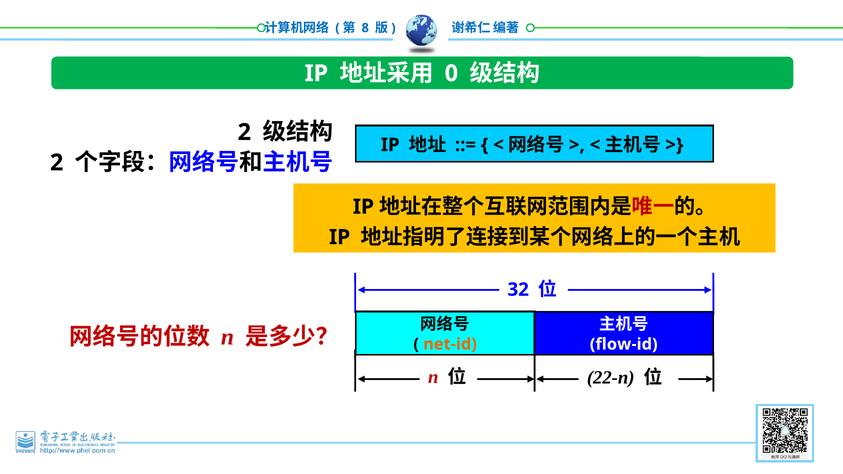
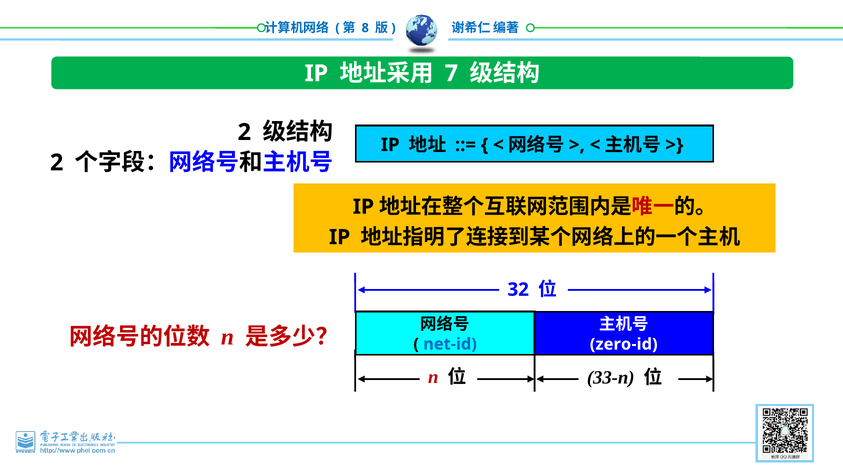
0: 0 -> 7 (451, 73)
net-id colour: orange -> blue (450, 344)
flow-id: flow-id -> zero-id (624, 344)
22-n: 22-n -> 33-n (611, 378)
